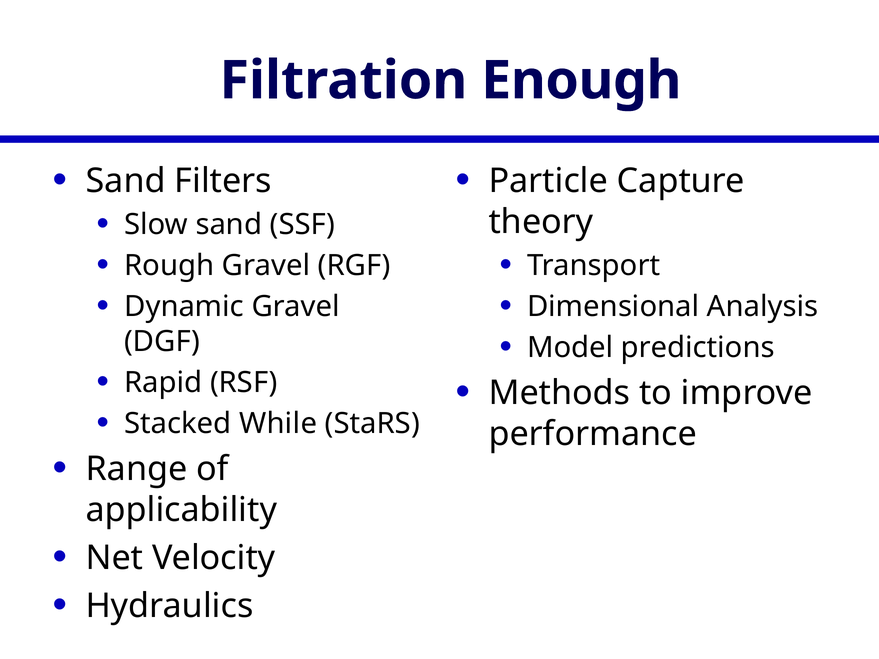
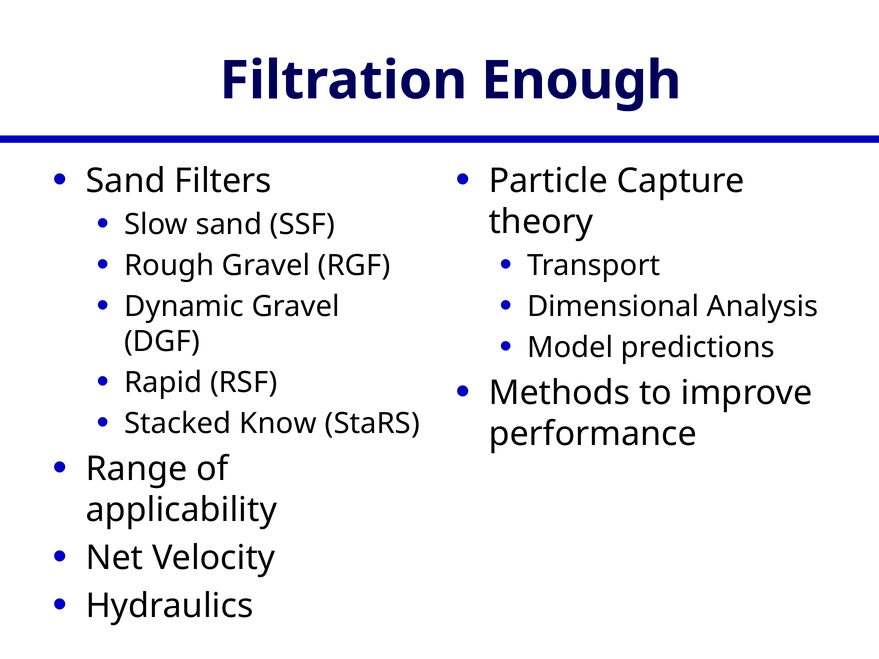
While: While -> Know (278, 424)
